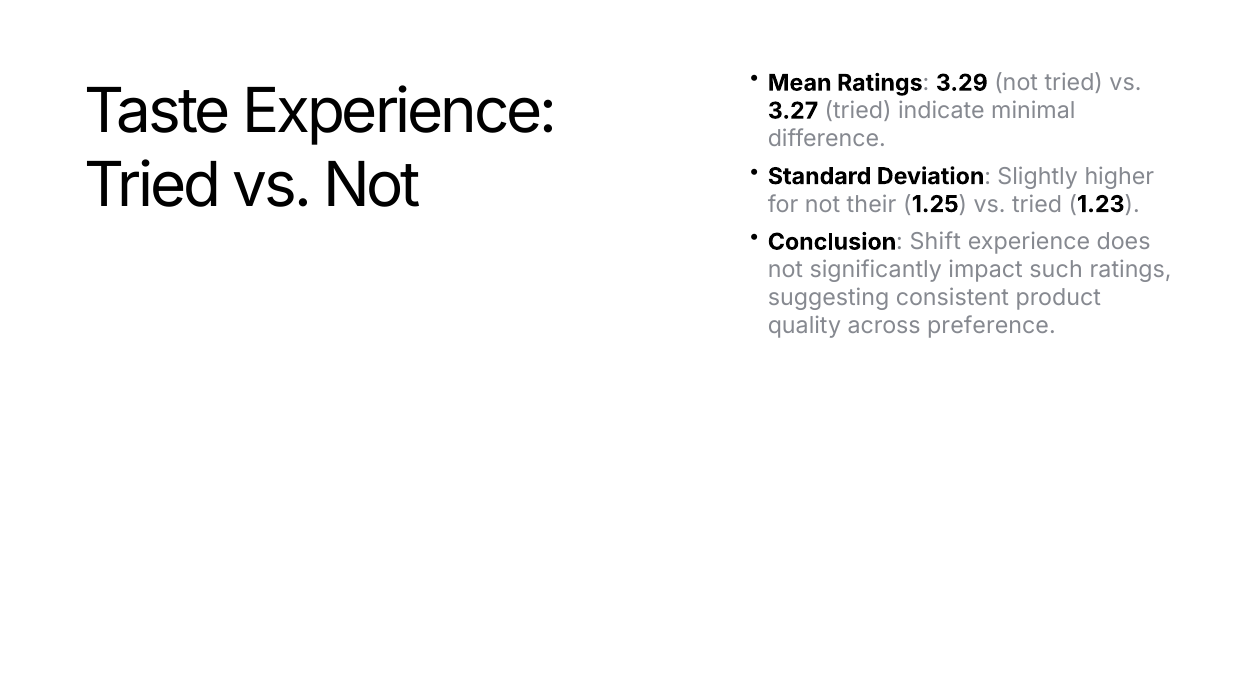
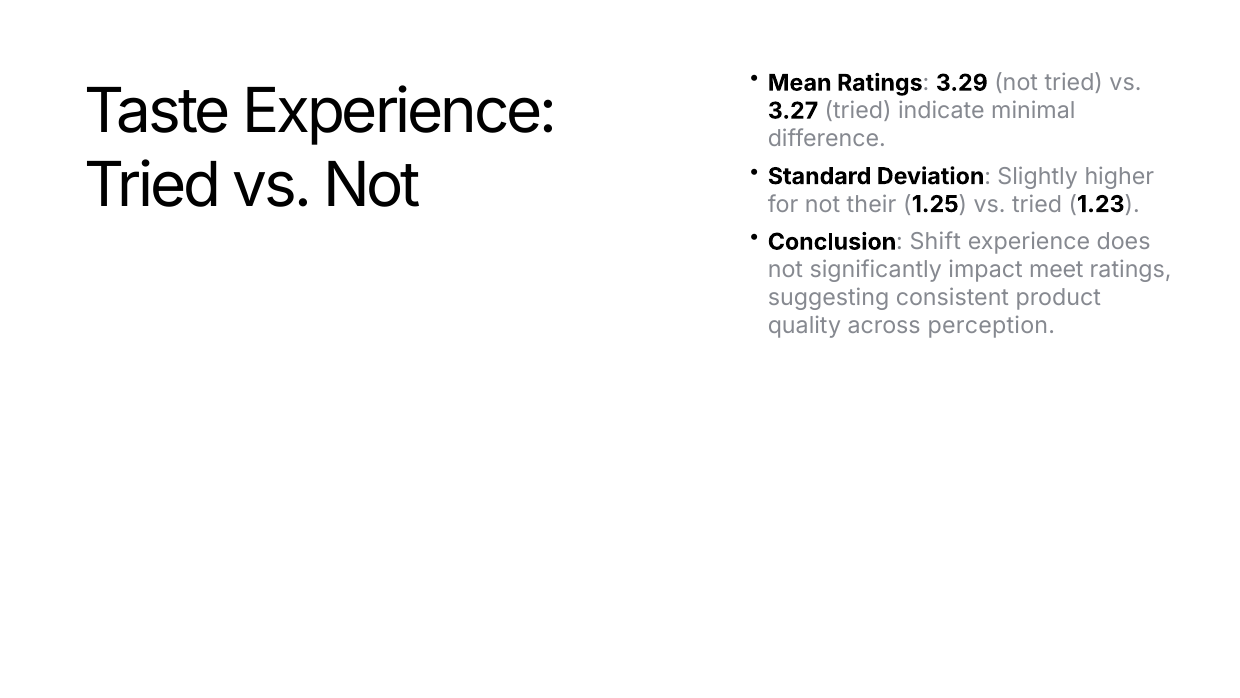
such: such -> meet (1056, 270)
preference: preference -> perception (991, 325)
